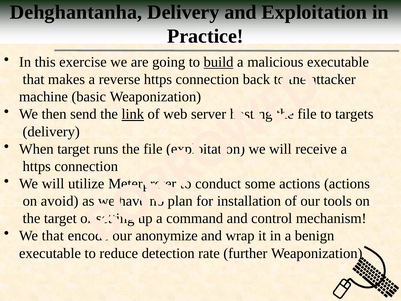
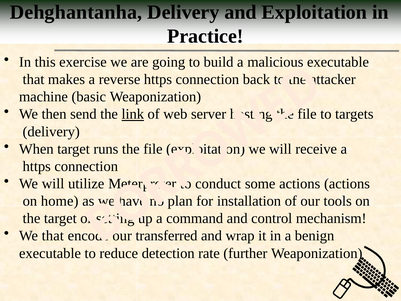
build underline: present -> none (219, 62)
avoid: avoid -> home (60, 201)
anonymize: anonymize -> transferred (166, 236)
